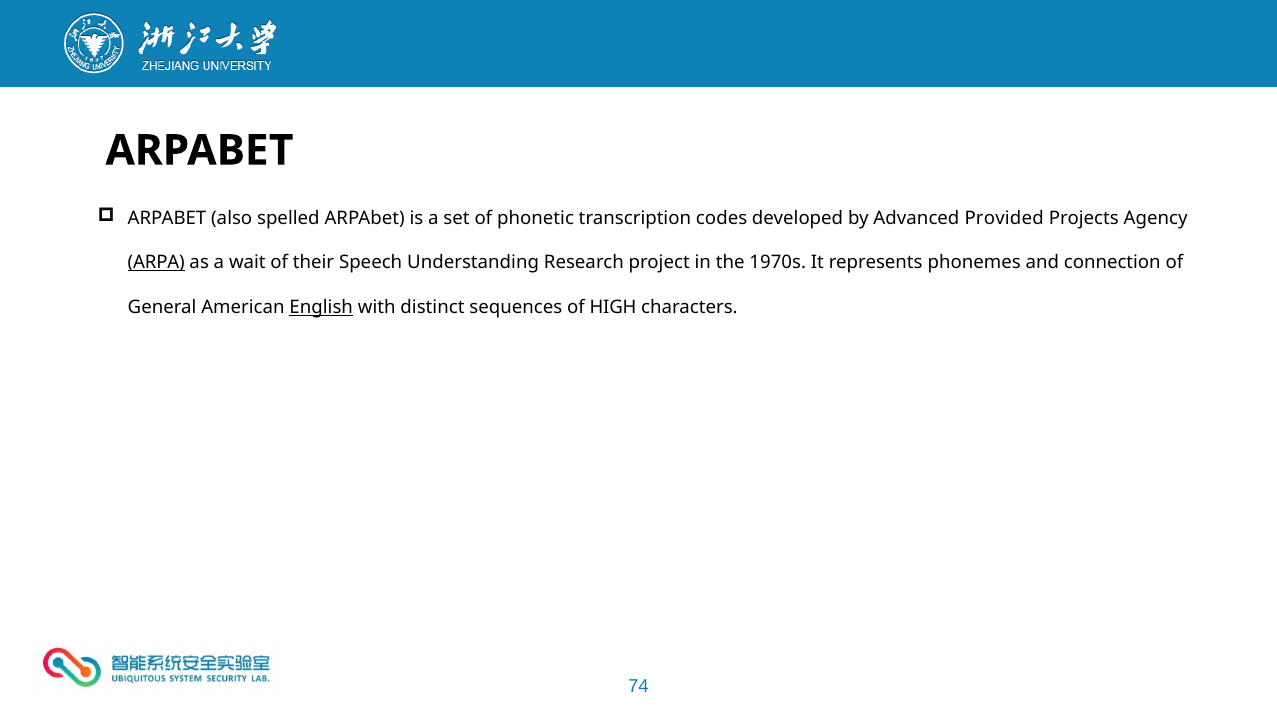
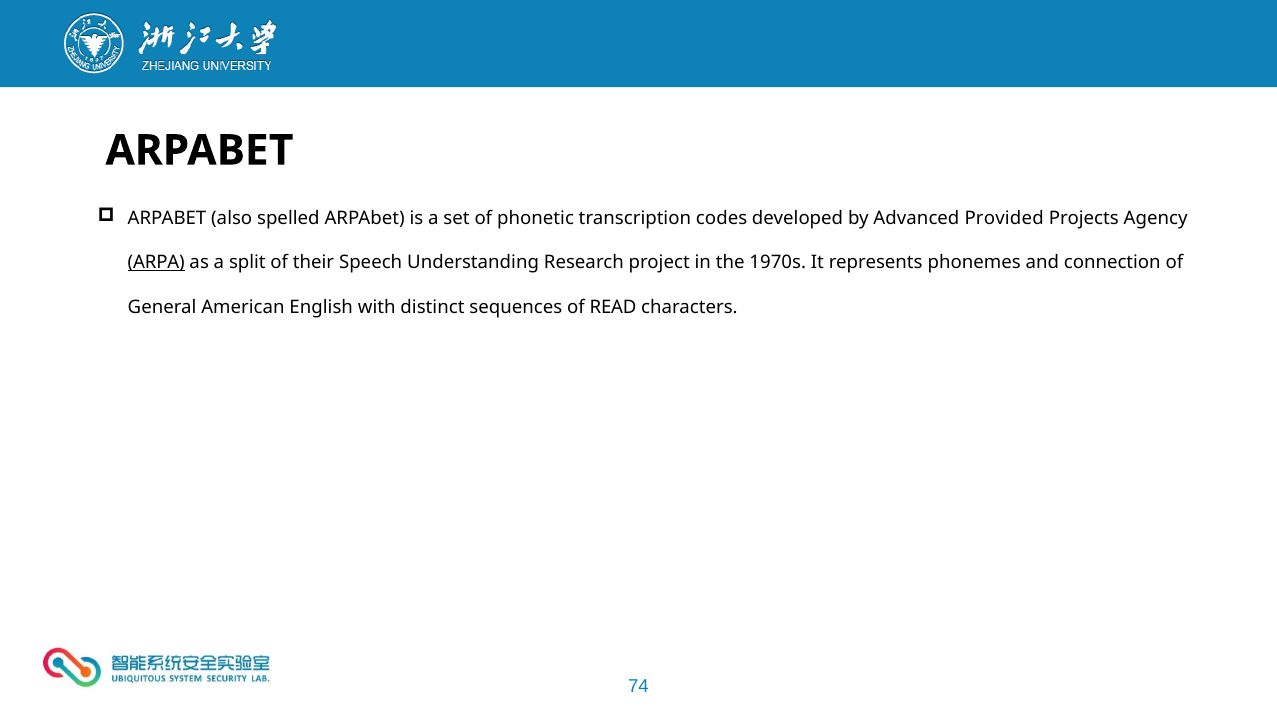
wait: wait -> split (247, 263)
English underline: present -> none (321, 308)
HIGH: HIGH -> READ (613, 308)
